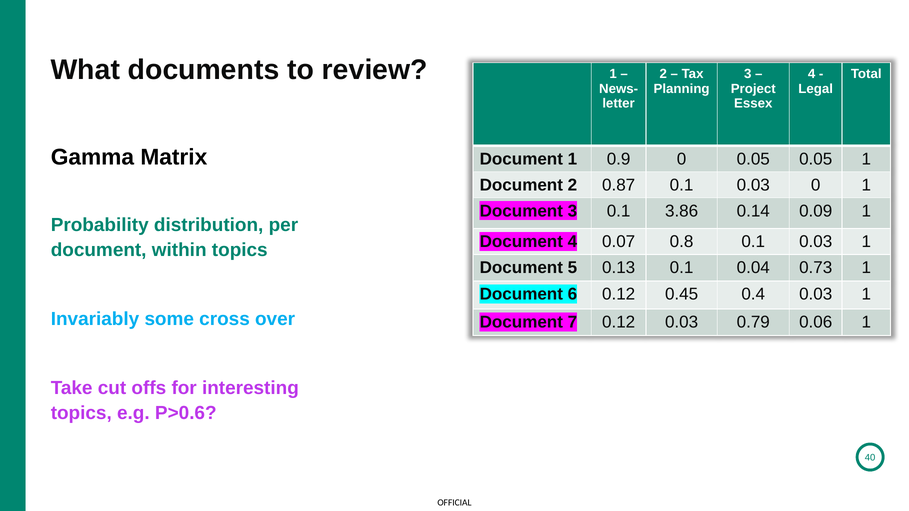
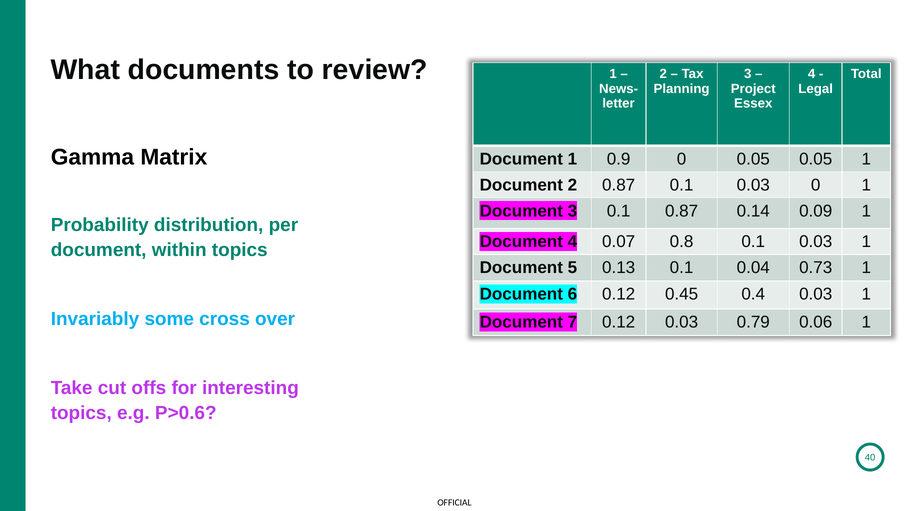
0.1 3.86: 3.86 -> 0.87 (682, 211)
